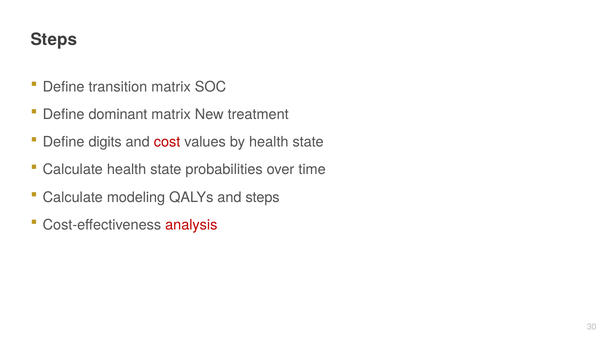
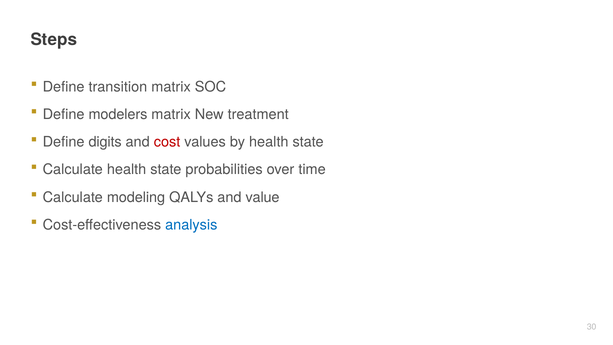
dominant: dominant -> modelers (118, 114)
and steps: steps -> value (263, 197)
analysis colour: red -> blue (191, 225)
